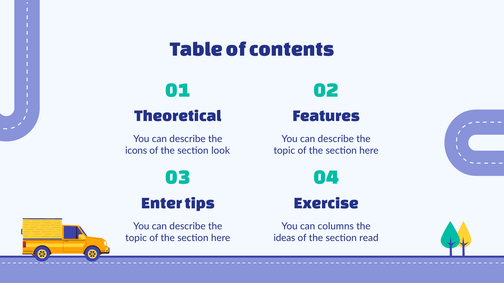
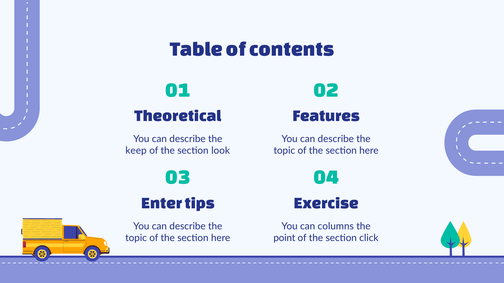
icons: icons -> keep (136, 151)
ideas: ideas -> point (284, 238)
read: read -> click (369, 238)
